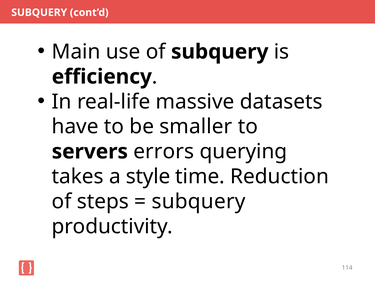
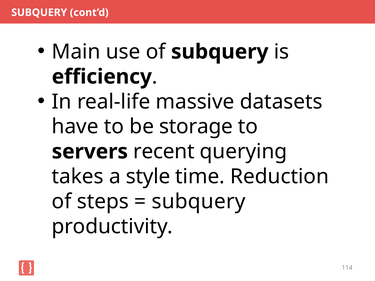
smaller: smaller -> storage (196, 127)
errors: errors -> recent (164, 152)
